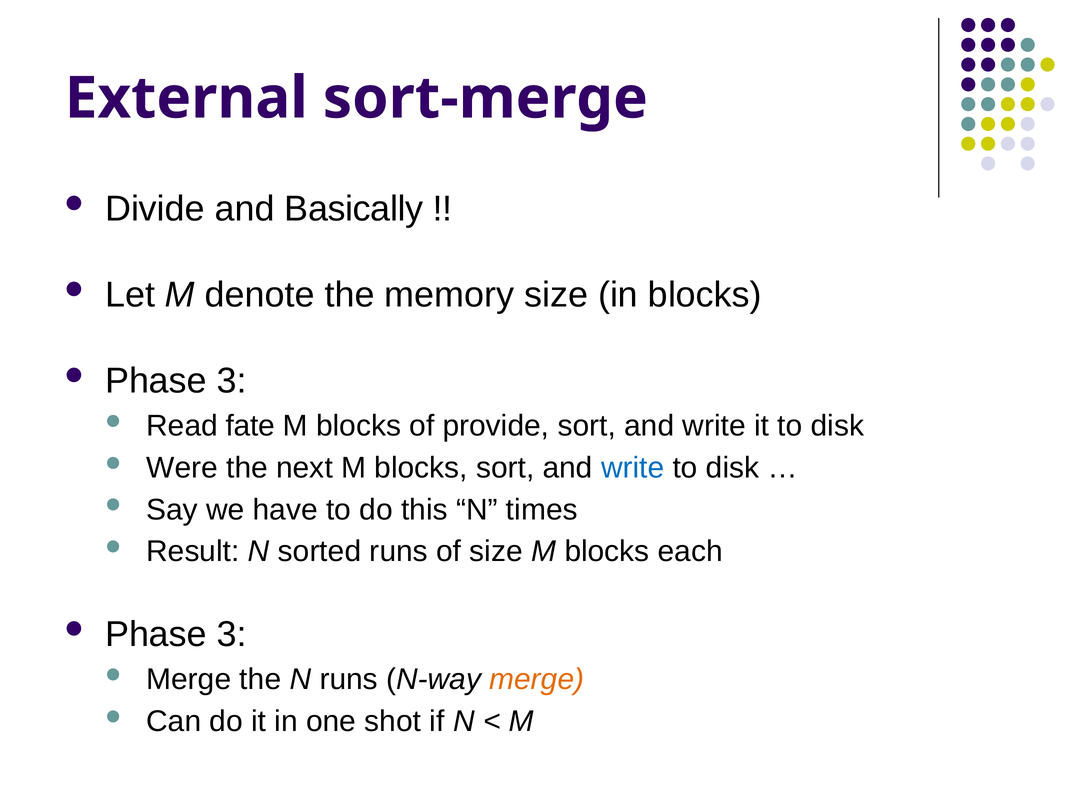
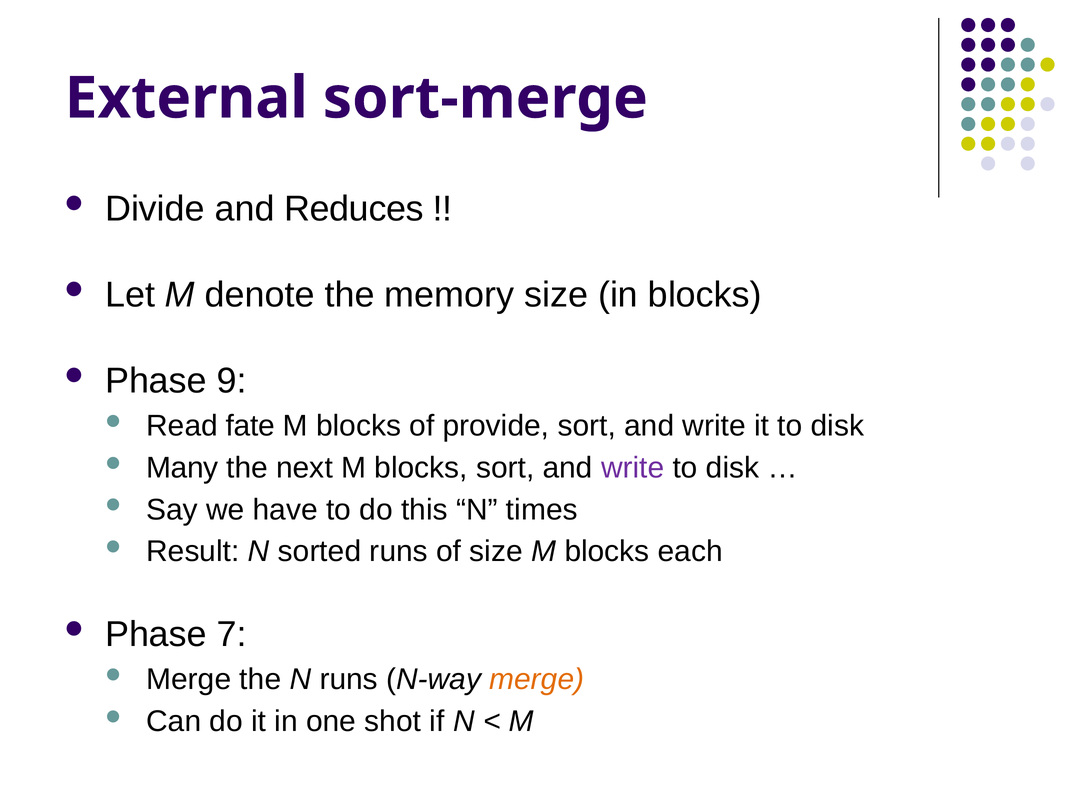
Basically: Basically -> Reduces (354, 209)
3: 3 -> 9 (232, 381)
Were: Were -> Many (182, 468)
write colour: blue -> purple (633, 468)
3: 3 -> 7 (232, 635)
